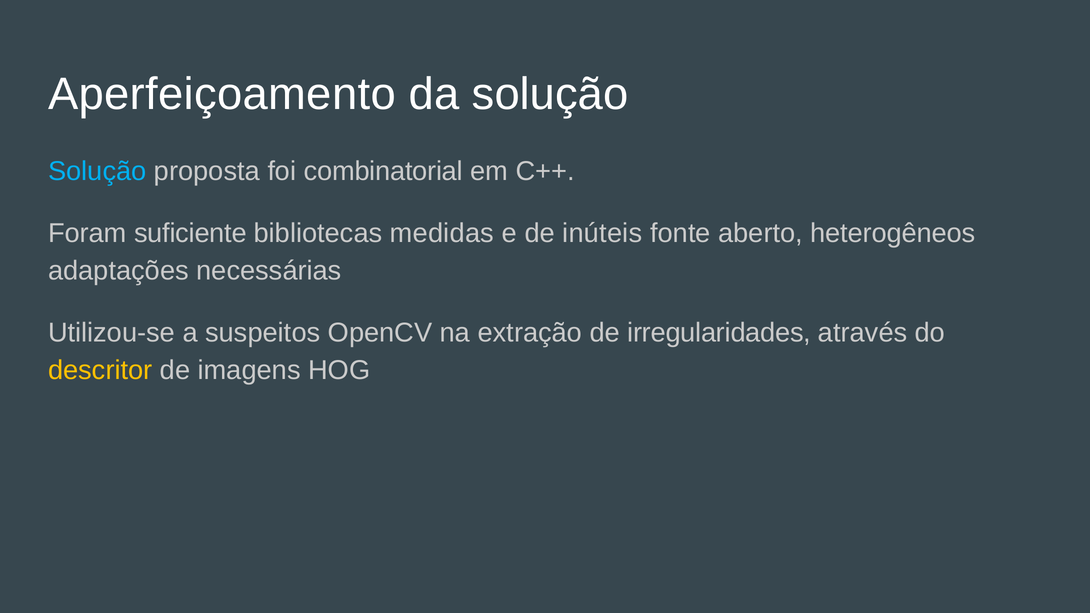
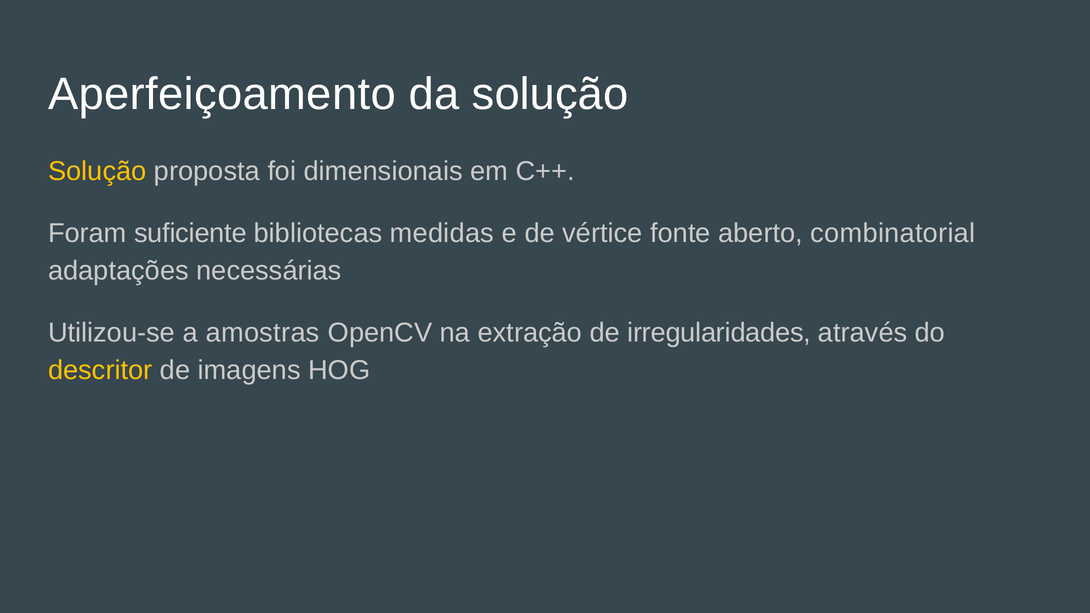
Solução colour: light blue -> yellow (97, 171)
combinatorial: combinatorial -> dimensionais (383, 171)
inúteis: inúteis -> vértice (602, 233)
heterogêneos: heterogêneos -> combinatorial (893, 233)
suspeitos: suspeitos -> amostras (263, 333)
